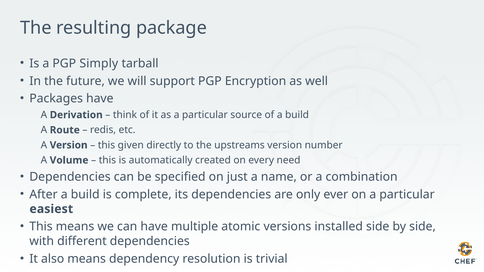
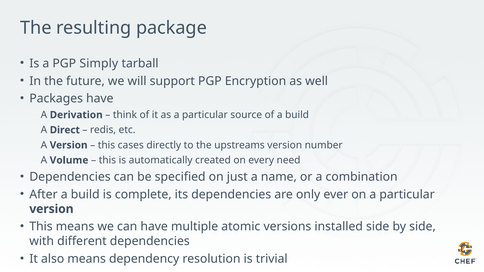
Route: Route -> Direct (65, 130)
given: given -> cases (131, 145)
easiest: easiest -> version (51, 209)
